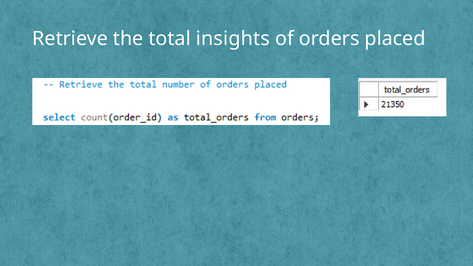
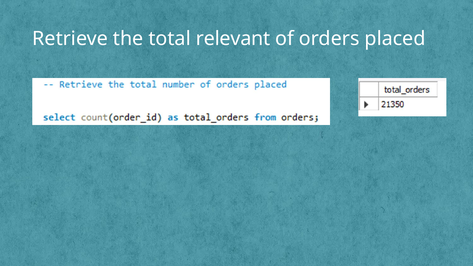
insights: insights -> relevant (233, 39)
